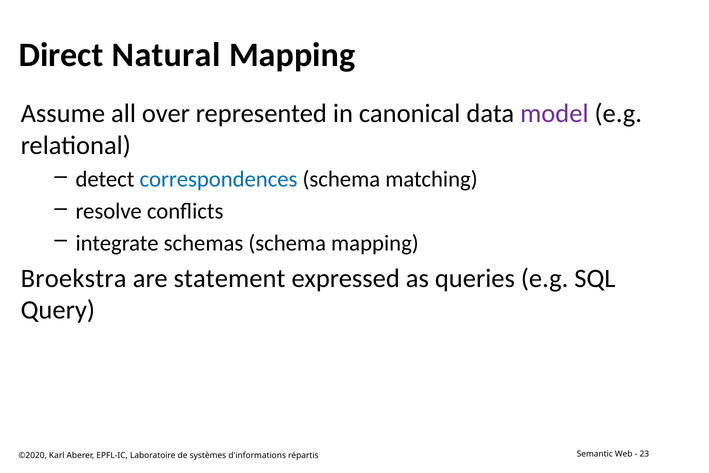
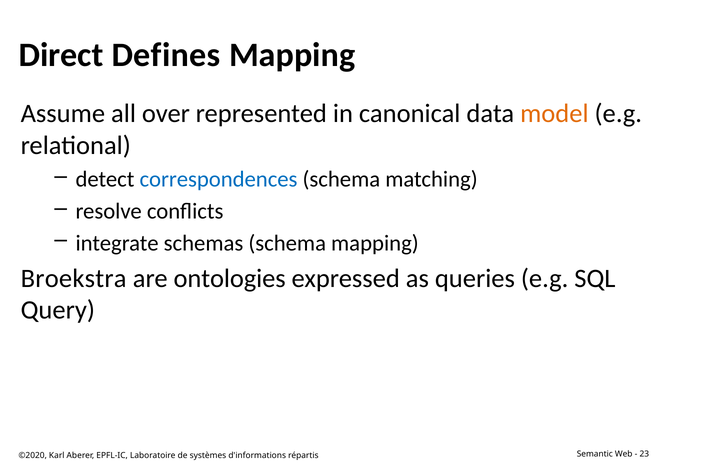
Natural: Natural -> Defines (166, 55)
model colour: purple -> orange (554, 114)
statement: statement -> ontologies (230, 278)
